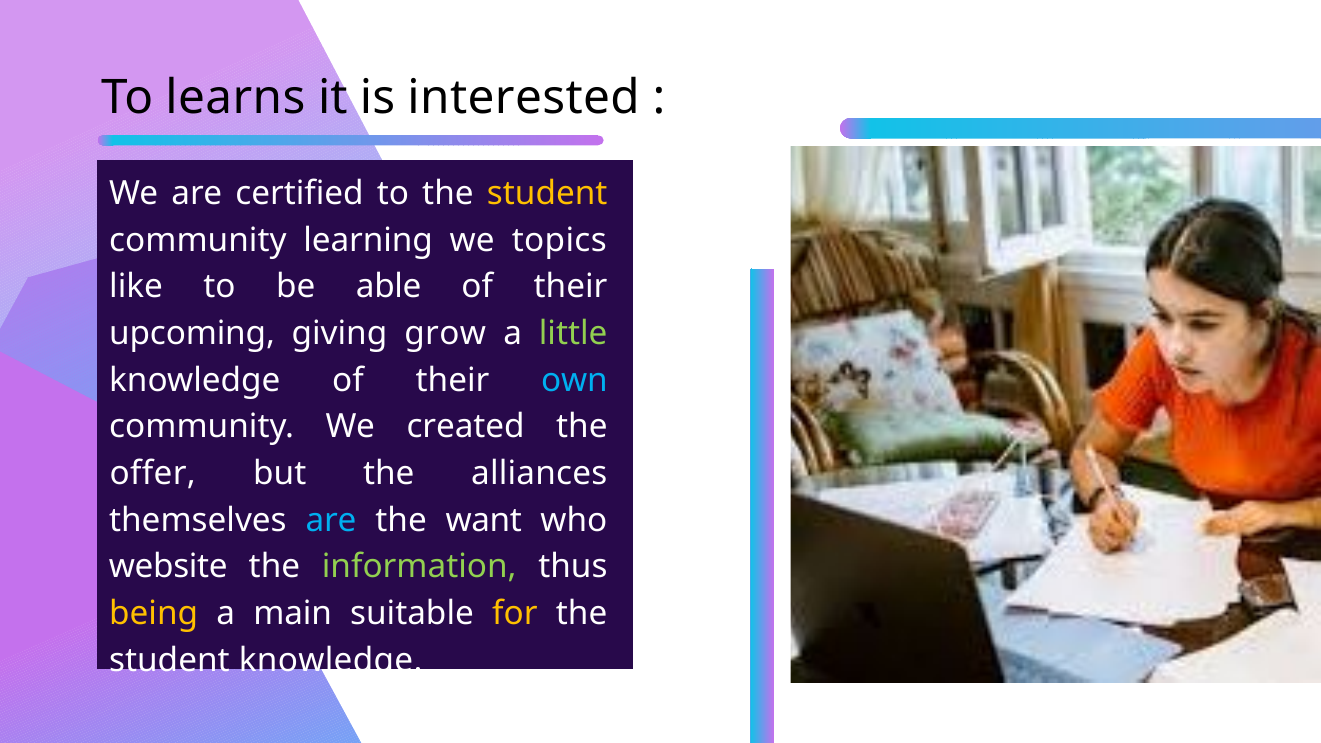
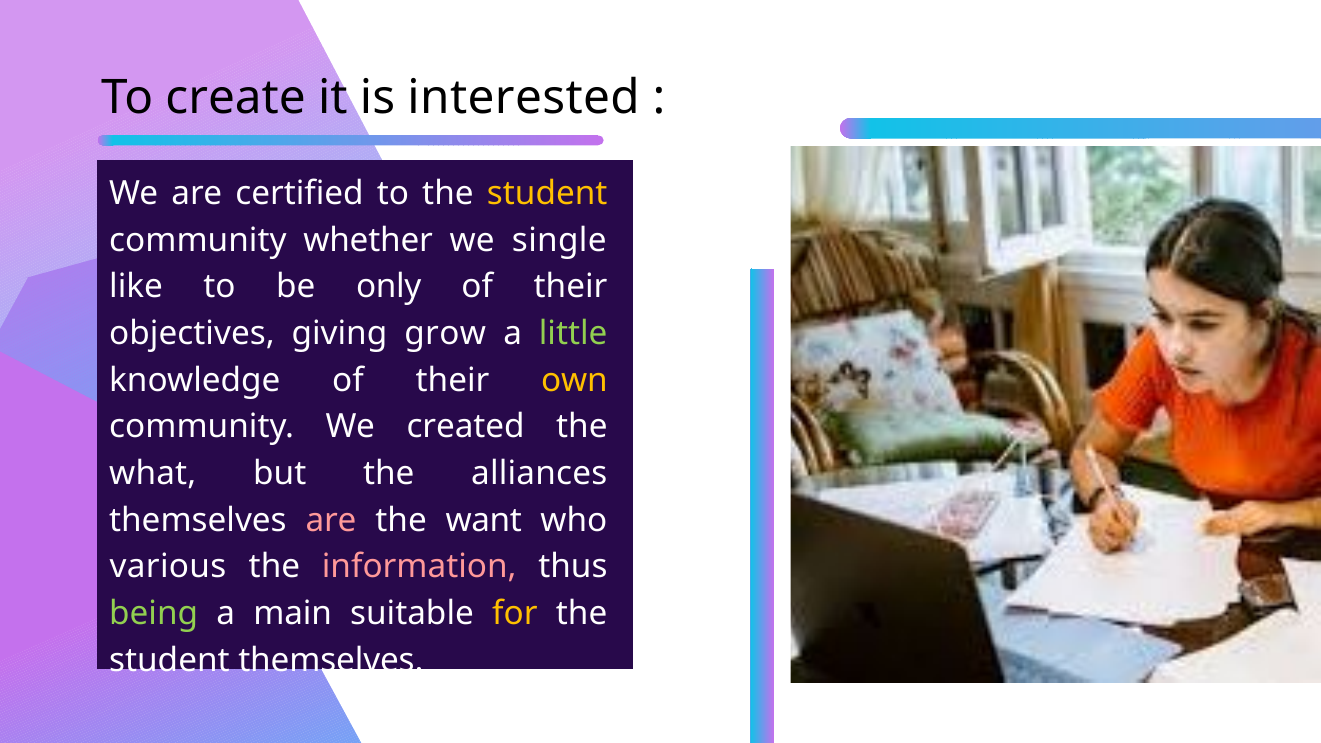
learns: learns -> create (236, 97)
learning: learning -> whether (368, 240)
topics: topics -> single (559, 240)
able: able -> only (389, 287)
upcoming: upcoming -> objectives (192, 333)
own colour: light blue -> yellow (575, 380)
offer: offer -> what (153, 474)
are colour: light blue -> pink (331, 520)
website: website -> various (168, 567)
information colour: light green -> pink (419, 567)
being colour: yellow -> light green (154, 614)
student knowledge: knowledge -> themselves (331, 660)
